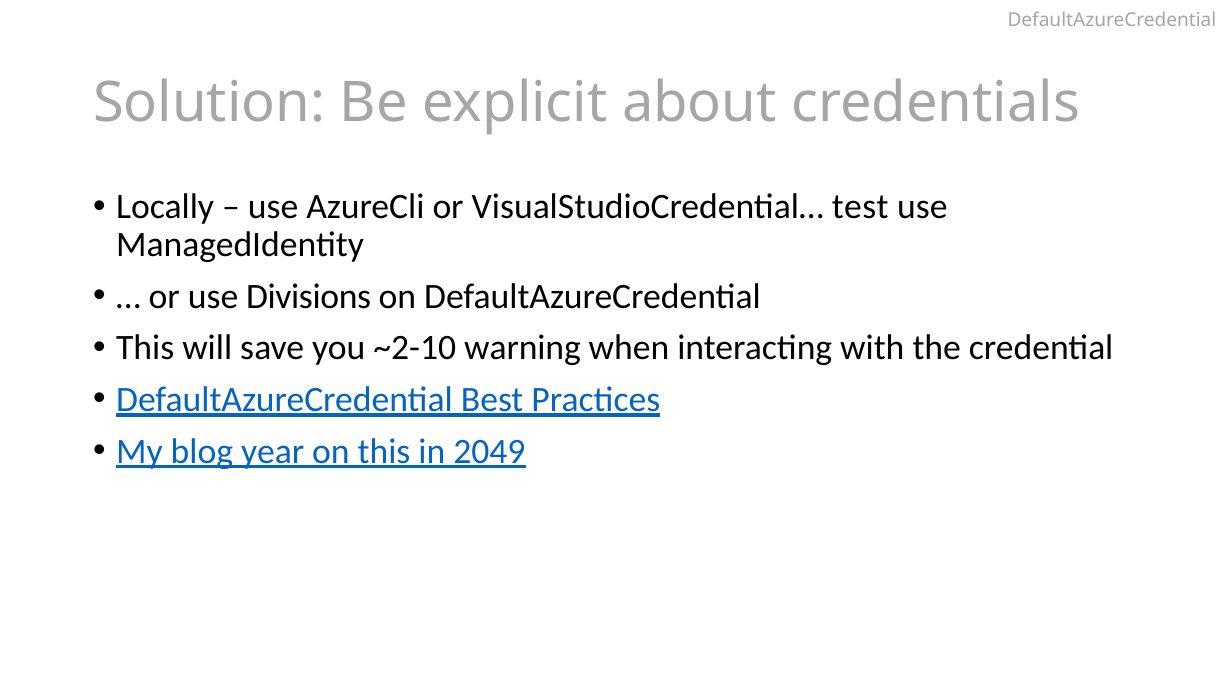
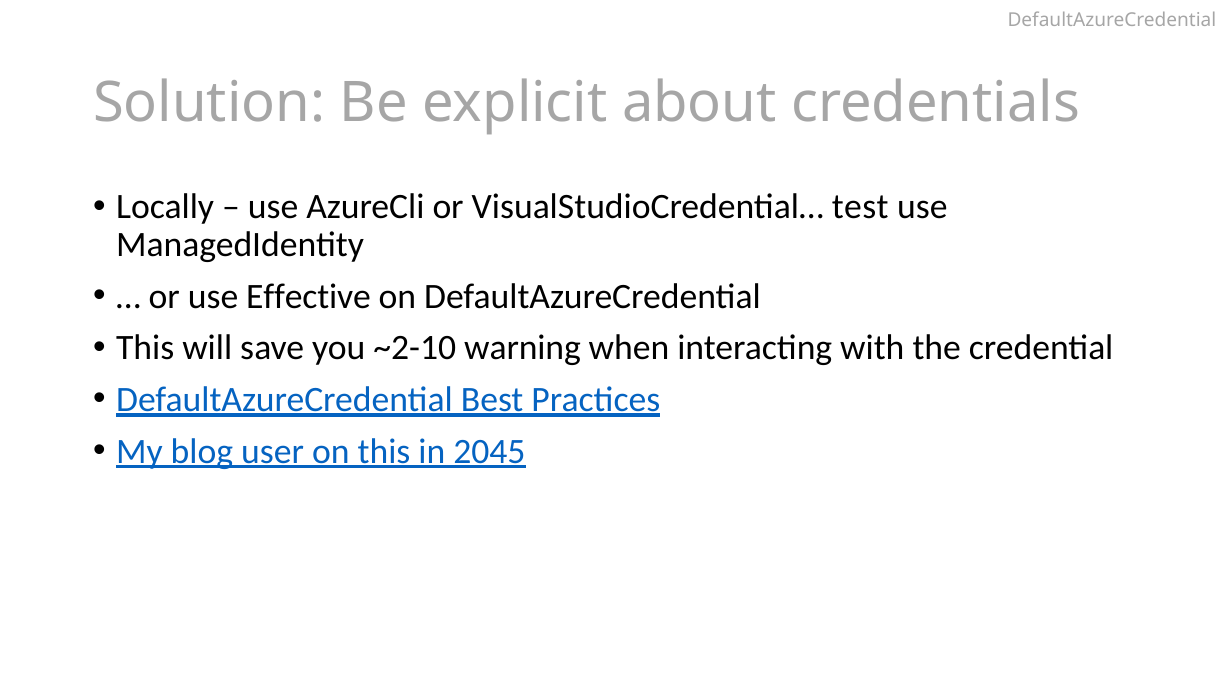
Divisions: Divisions -> Effective (309, 296)
year: year -> user (273, 451)
2049: 2049 -> 2045 (489, 451)
